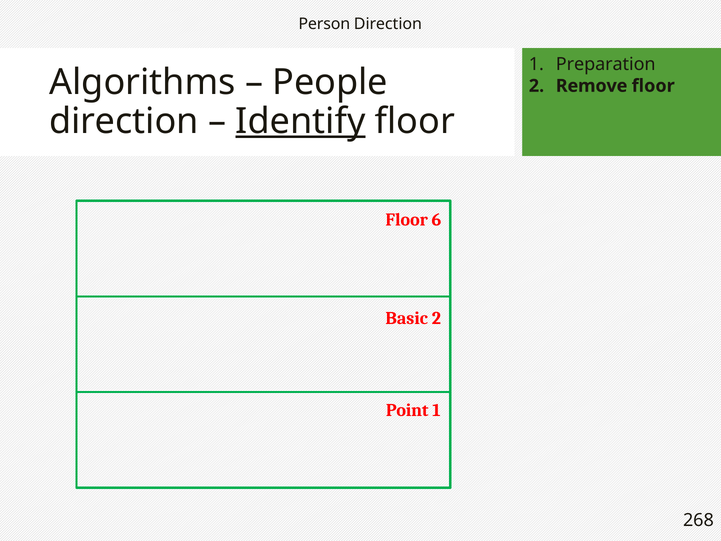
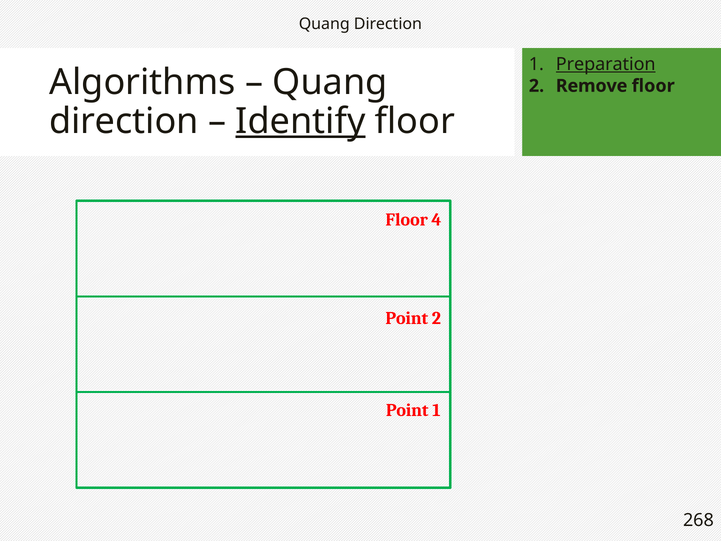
Person: Person -> Quang (324, 24)
Preparation underline: none -> present (606, 64)
People: People -> Quang (330, 82)
6: 6 -> 4 (436, 219)
Basic: Basic -> Point (407, 318)
